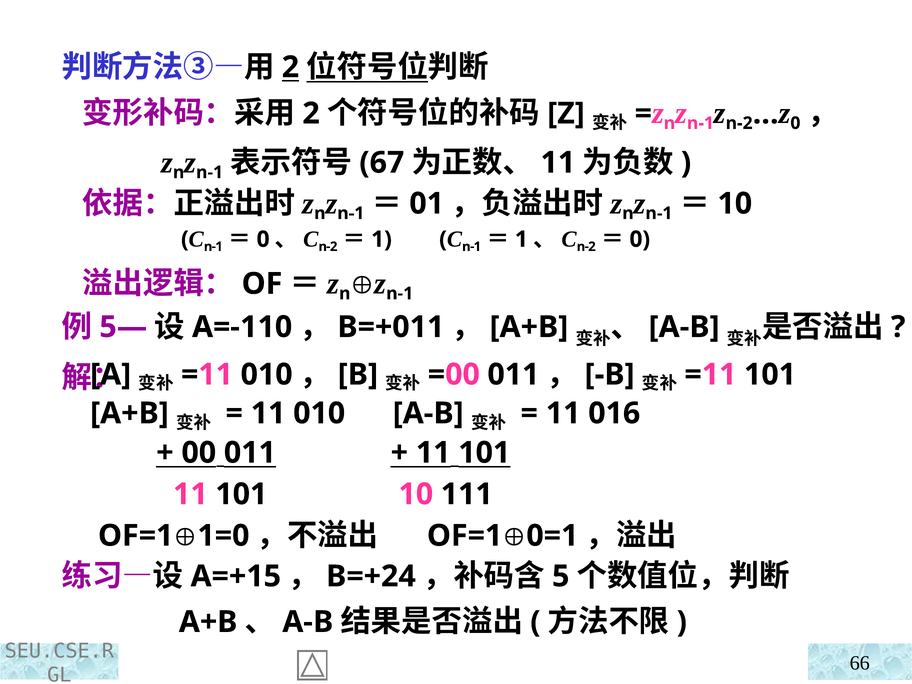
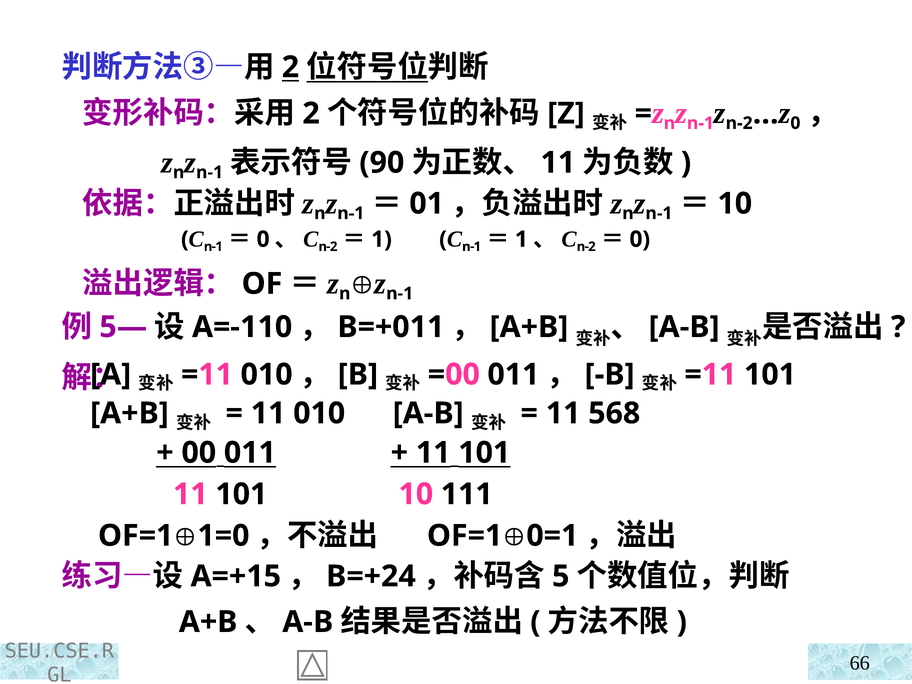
67: 67 -> 90 (382, 163)
016: 016 -> 568 (614, 413)
